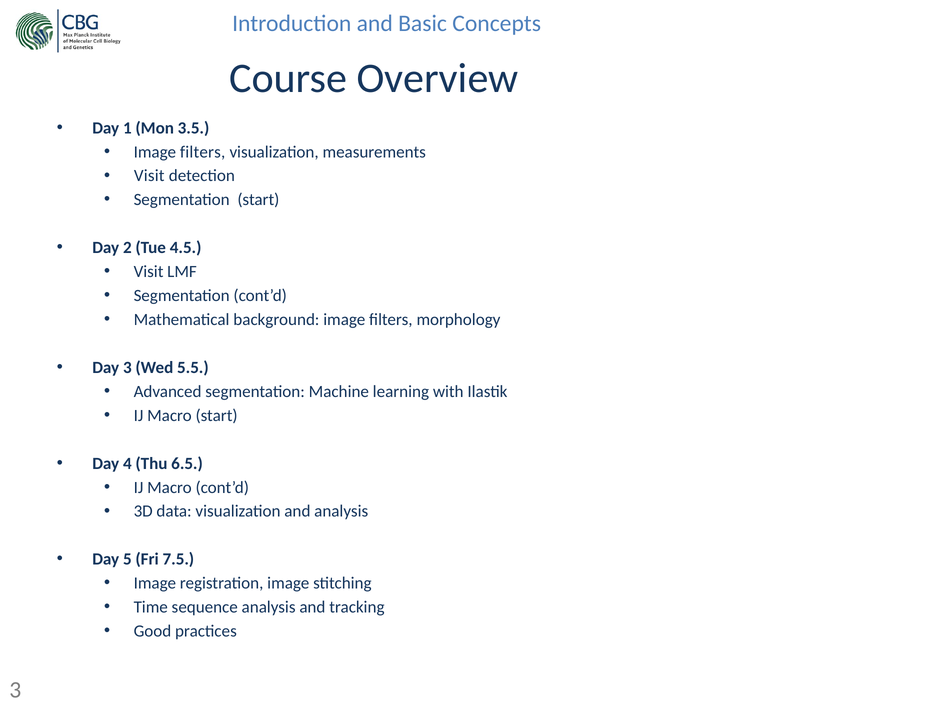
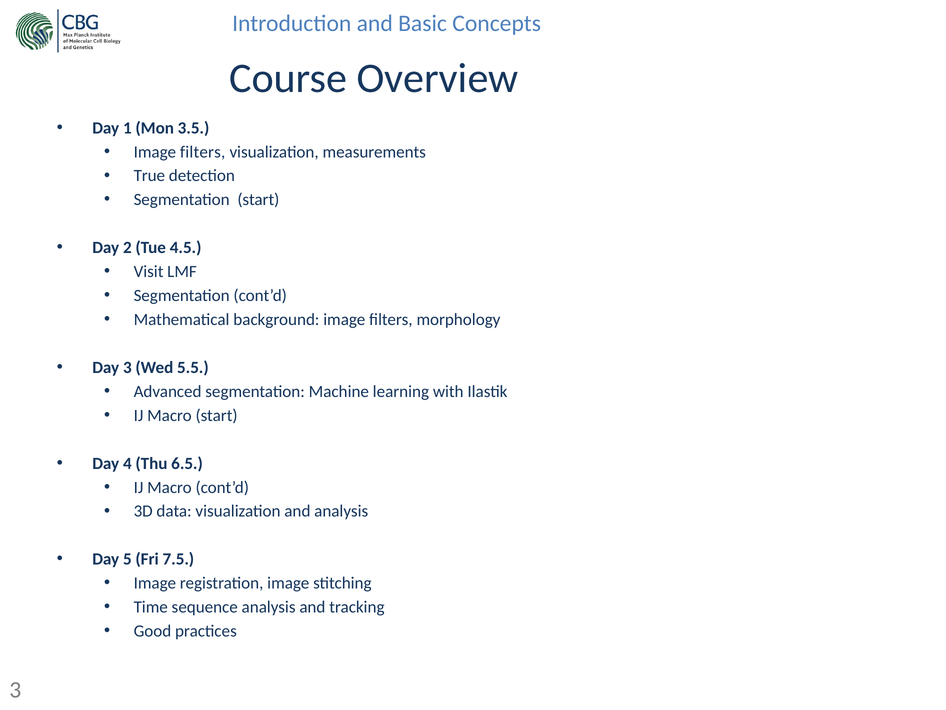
Visit: Visit -> True (149, 176)
